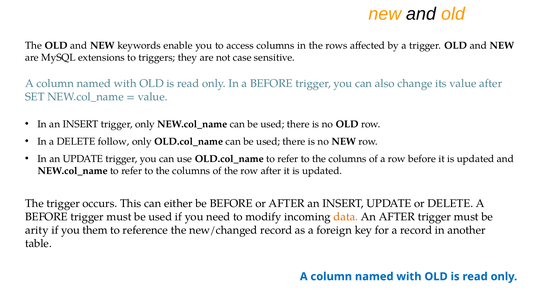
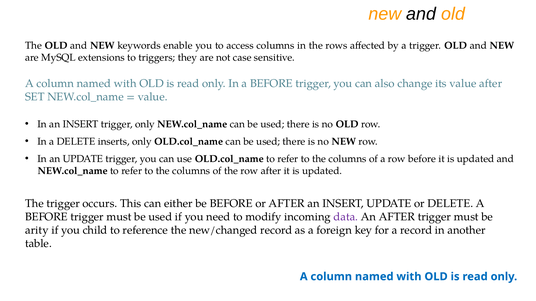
follow: follow -> inserts (114, 142)
data colour: orange -> purple (346, 217)
them: them -> child (95, 231)
